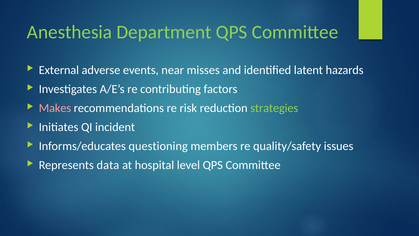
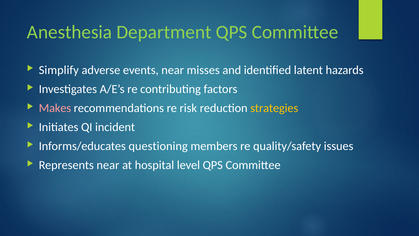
External: External -> Simplify (59, 70)
strategies colour: light green -> yellow (274, 108)
Represents data: data -> near (108, 165)
